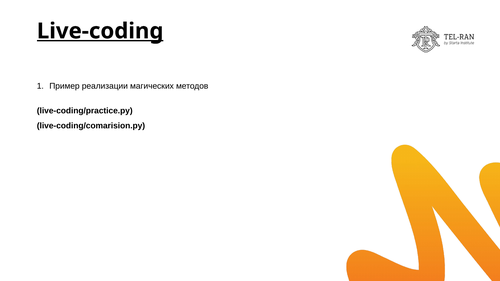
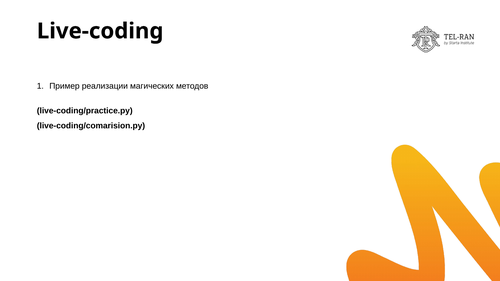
Live-coding underline: present -> none (100, 31)
